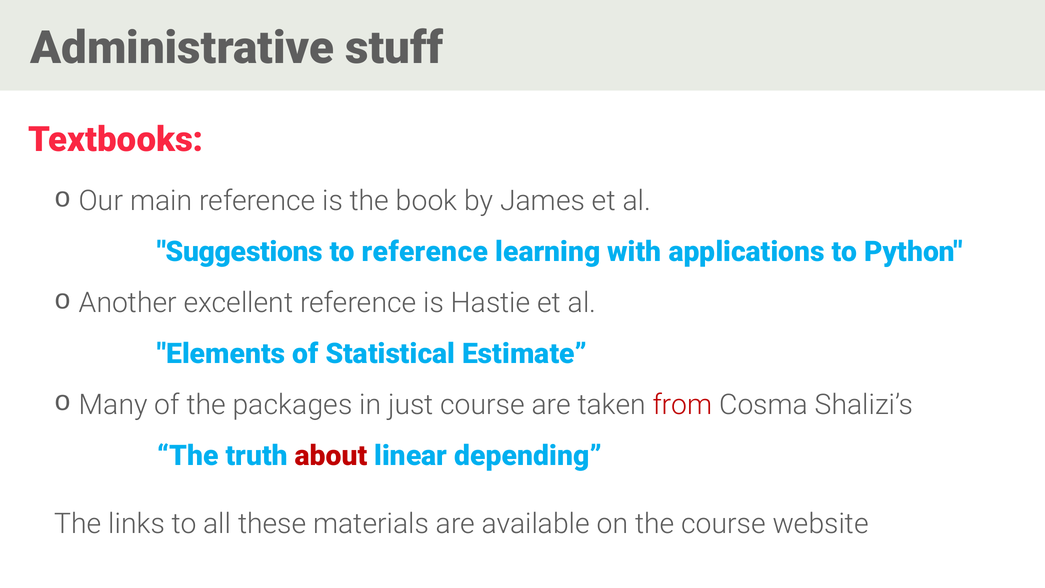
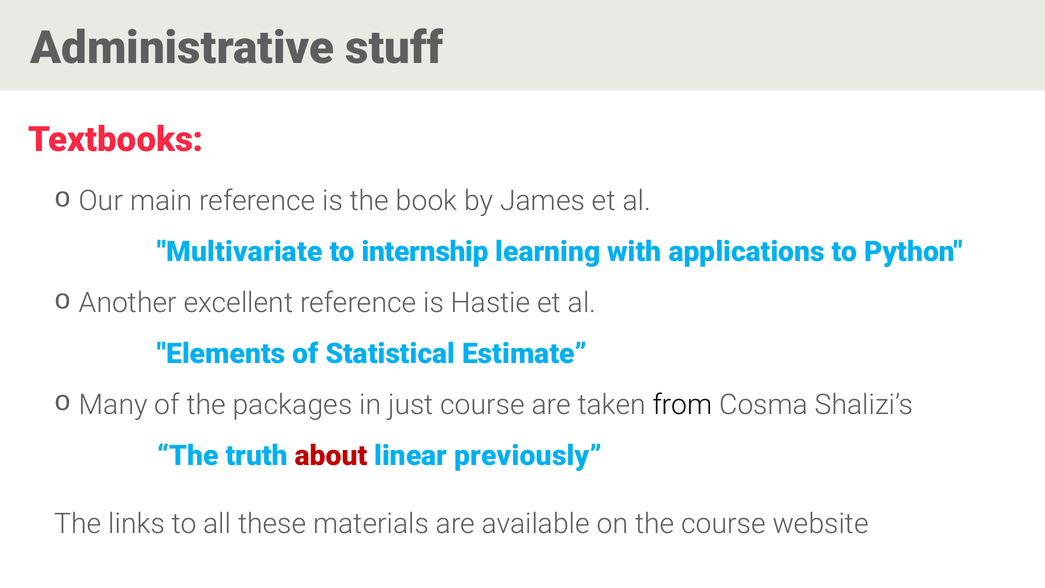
Suggestions: Suggestions -> Multivariate (240, 252)
to reference: reference -> internship (425, 252)
from colour: red -> black (682, 405)
depending: depending -> previously (528, 456)
